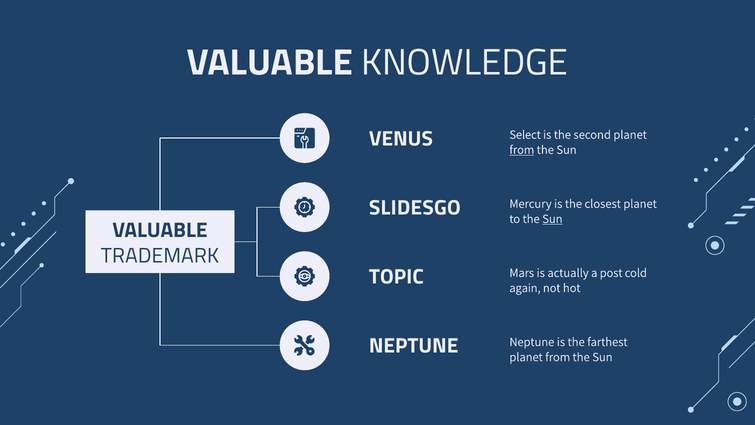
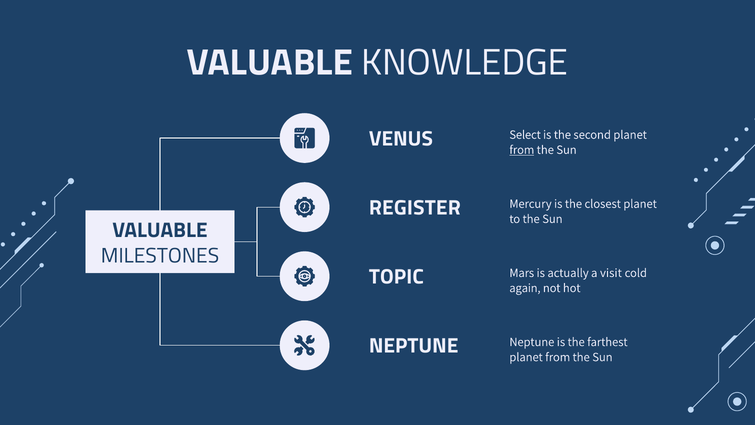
SLIDESGO: SLIDESGO -> REGISTER (415, 208)
Sun underline: present -> none (552, 219)
TRADEMARK: TRADEMARK -> MILESTONES (160, 256)
post: post -> visit (611, 273)
